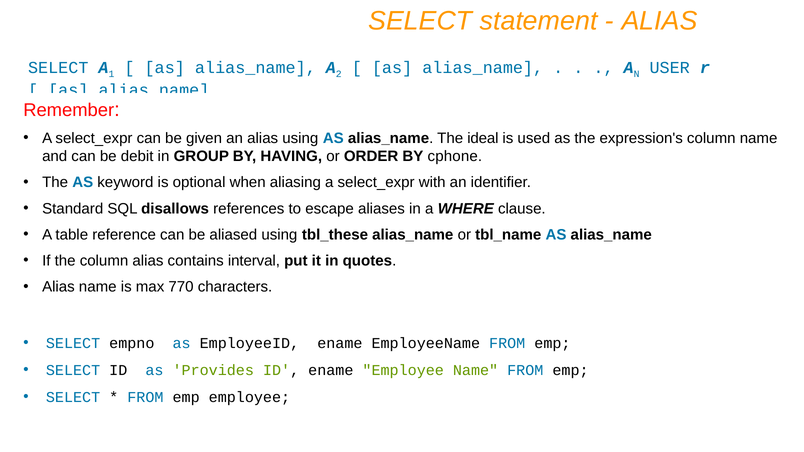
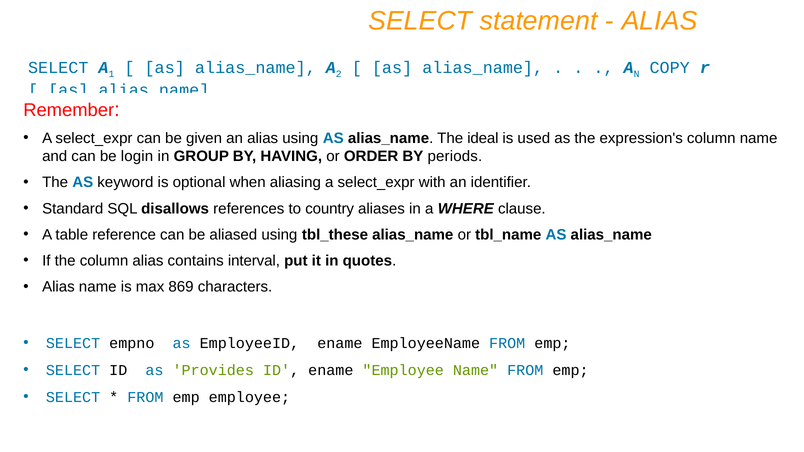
USER: USER -> COPY (670, 68)
debit: debit -> login (137, 156)
cphone: cphone -> periods (455, 156)
escape: escape -> country (330, 209)
770: 770 -> 869 (181, 287)
